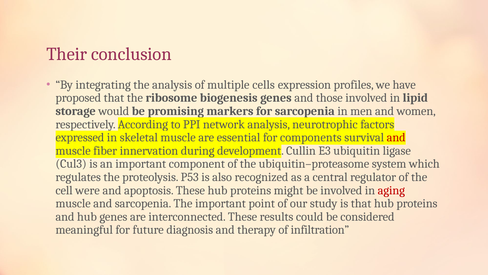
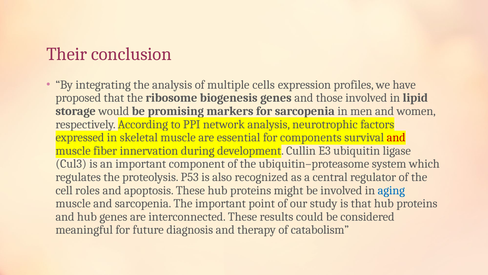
were: were -> roles (88, 190)
aging colour: red -> blue (391, 190)
infiltration: infiltration -> catabolism (320, 229)
